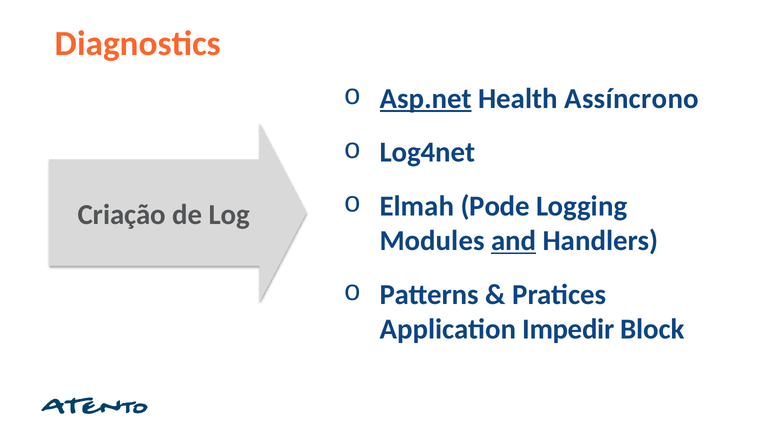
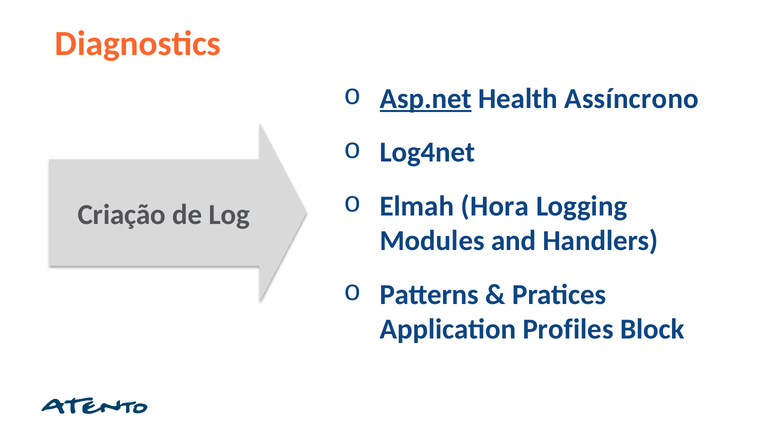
Pode: Pode -> Hora (495, 206)
and underline: present -> none (514, 241)
Impedir: Impedir -> Profiles (568, 330)
